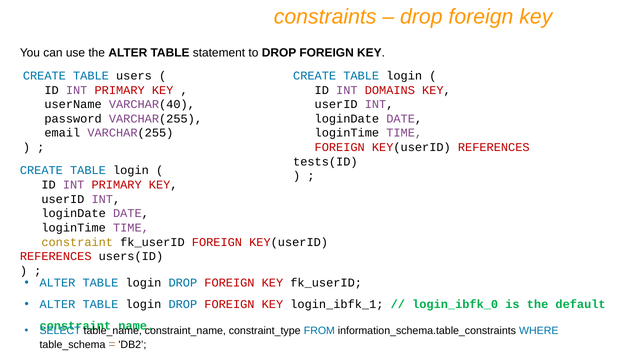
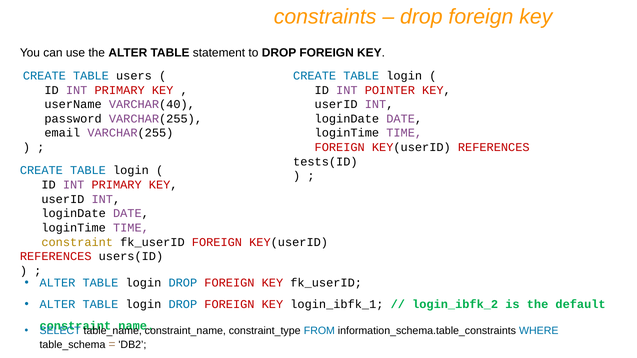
DOMAINS: DOMAINS -> POINTER (390, 90)
login_ibfk_0: login_ibfk_0 -> login_ibfk_2 (455, 305)
